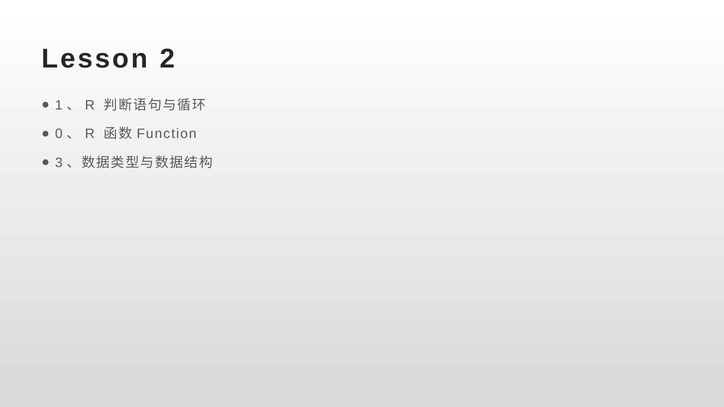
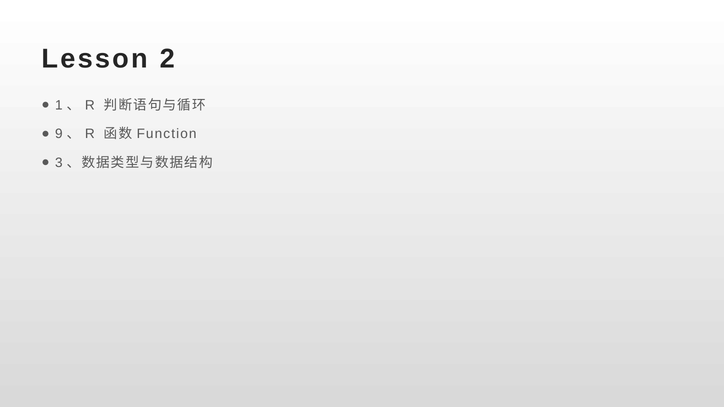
0: 0 -> 9 (59, 134)
